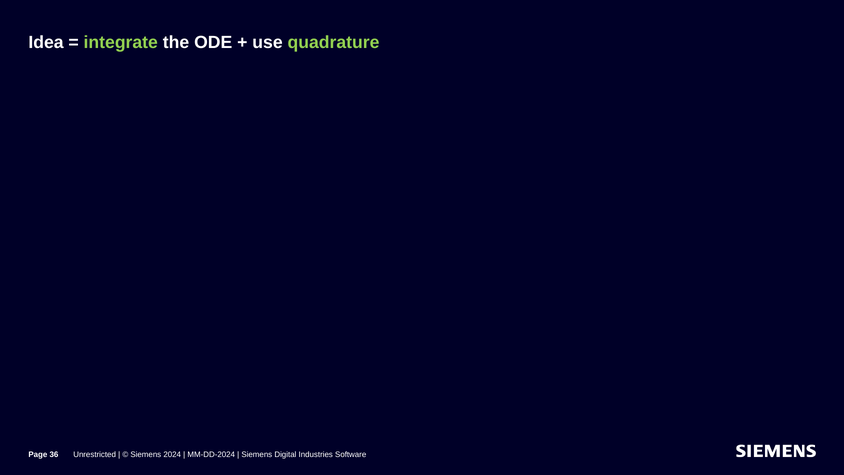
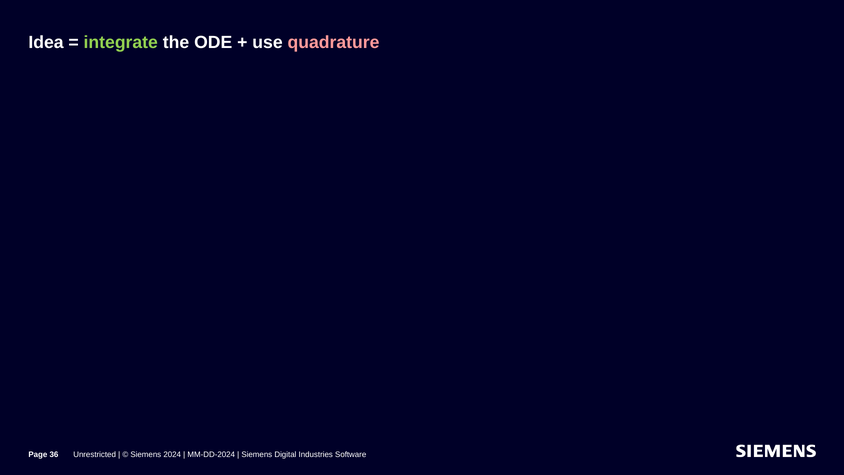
quadrature colour: light green -> pink (333, 43)
